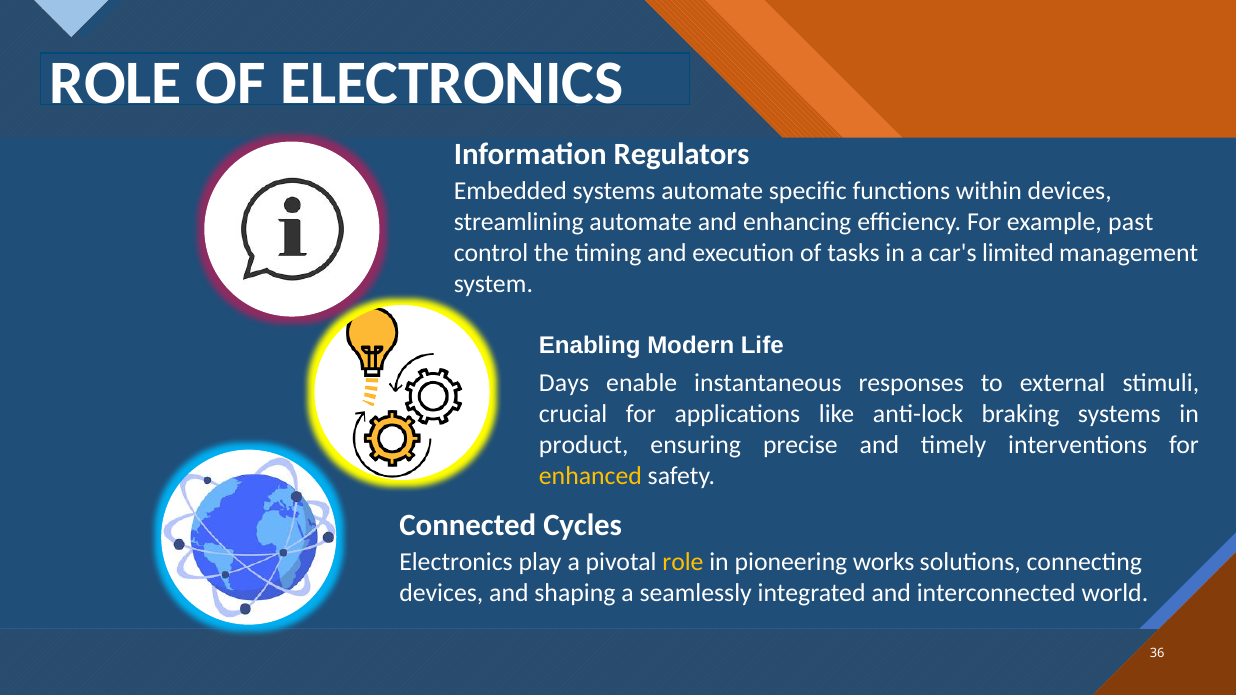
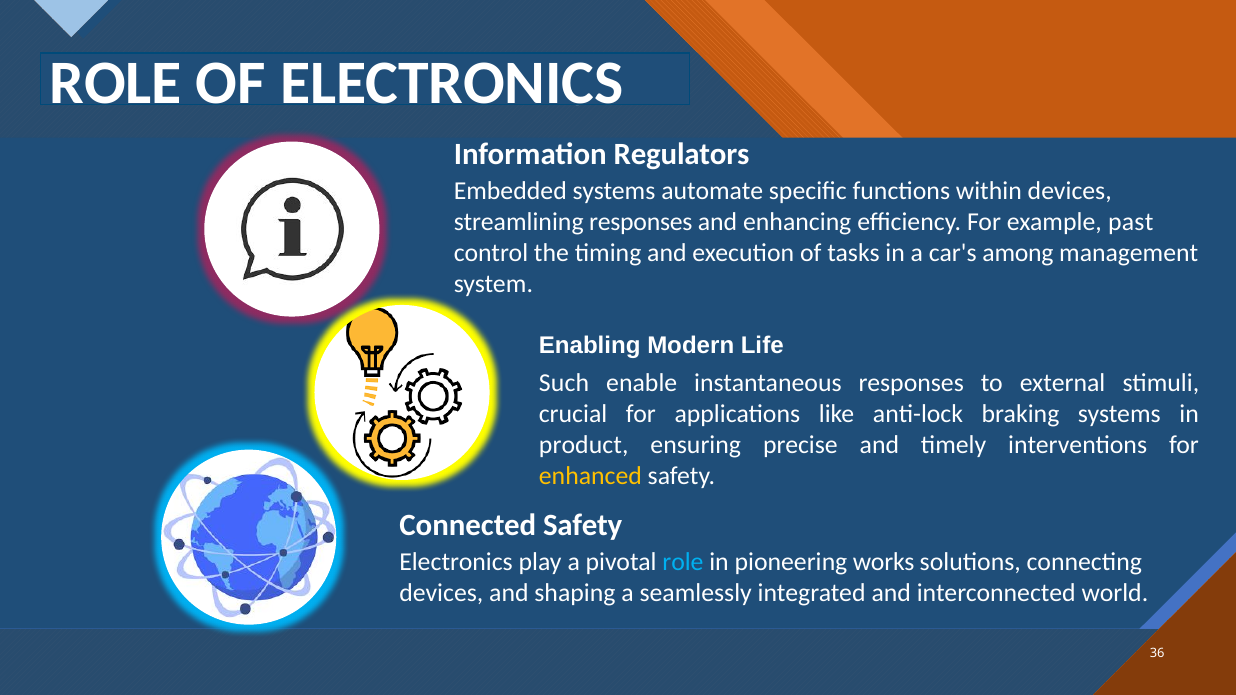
streamlining automate: automate -> responses (641, 222)
limited: limited -> among (1018, 253)
Days: Days -> Such (564, 383)
Connected Cycles: Cycles -> Safety (583, 525)
role colour: yellow -> light blue (683, 562)
